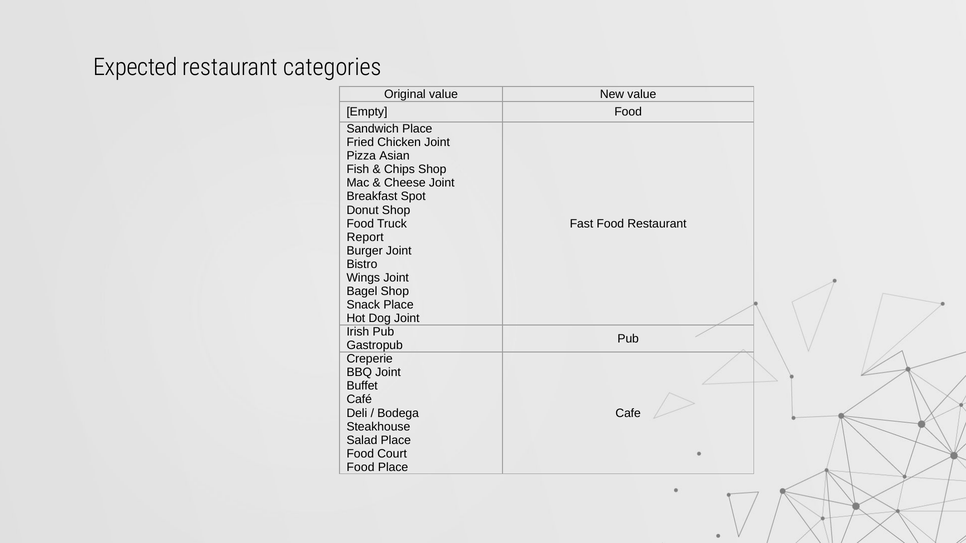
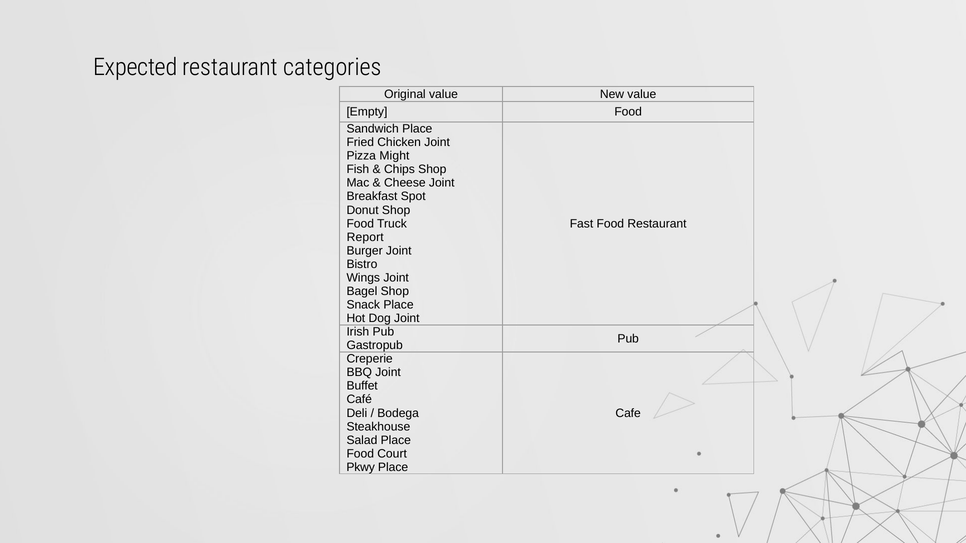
Asian: Asian -> Might (394, 156)
Food: Food -> Pkwy (361, 467)
